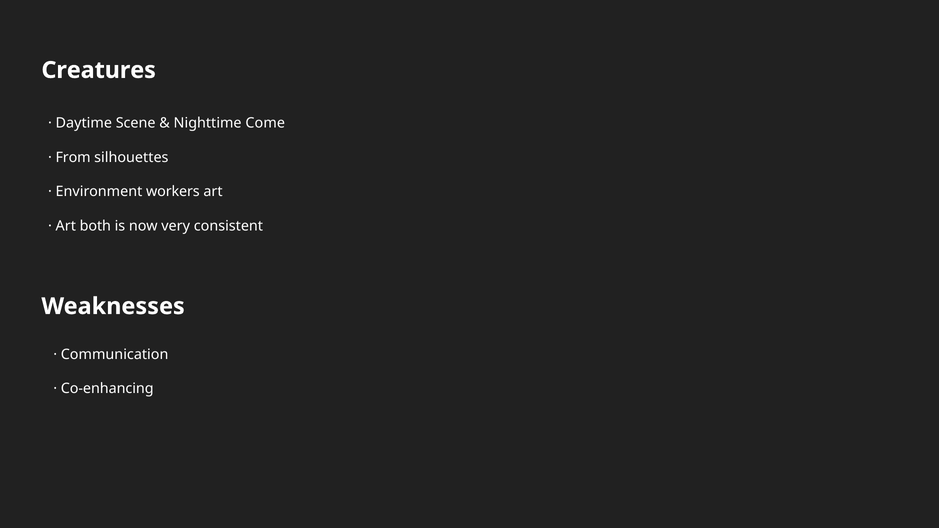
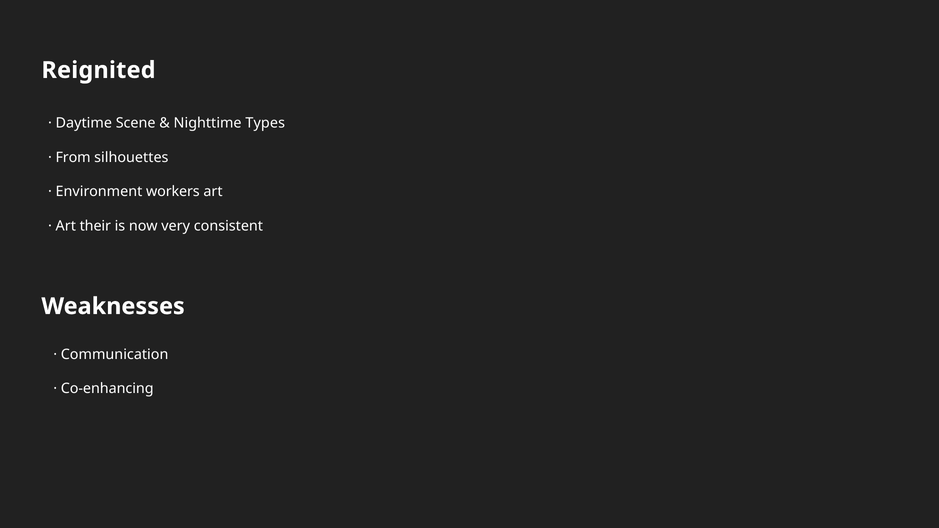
Creatures: Creatures -> Reignited (98, 70)
Come: Come -> Types (265, 123)
both: both -> their (95, 226)
